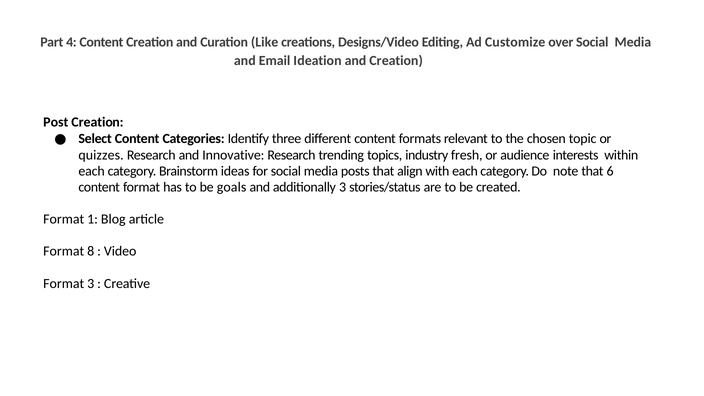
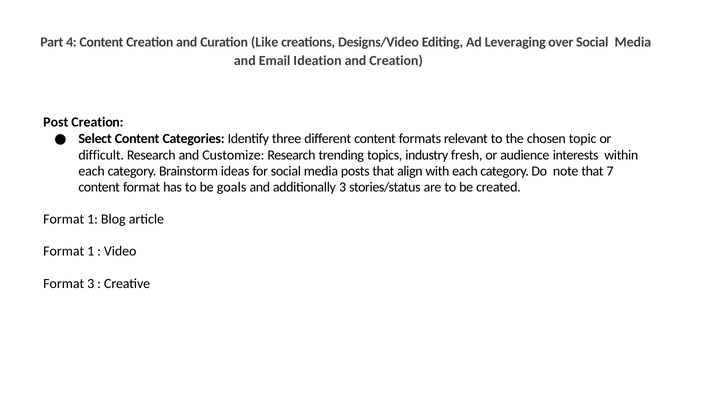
Customize: Customize -> Leveraging (515, 42)
quizzes: quizzes -> difficult (101, 155)
Innovative: Innovative -> Customize (233, 155)
6: 6 -> 7 (610, 171)
8: 8 -> 1 (91, 251)
